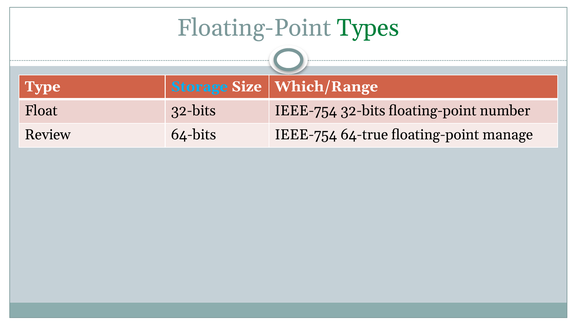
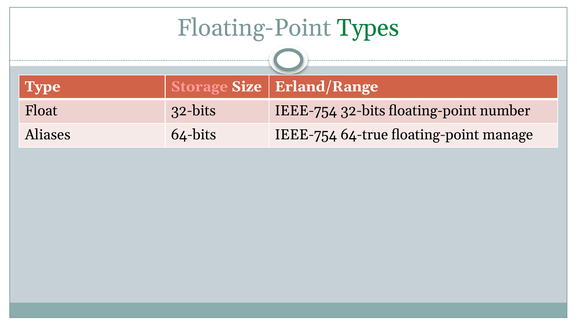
Storage colour: light blue -> pink (199, 87)
Which/Range: Which/Range -> Erland/Range (327, 87)
Review: Review -> Aliases (48, 135)
